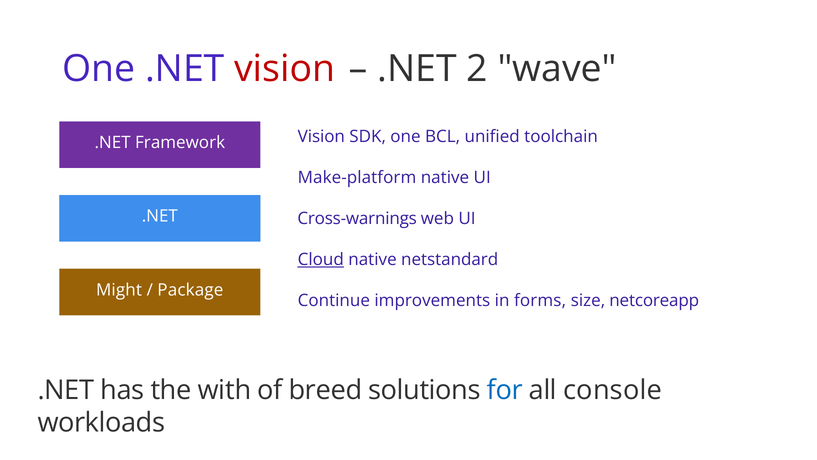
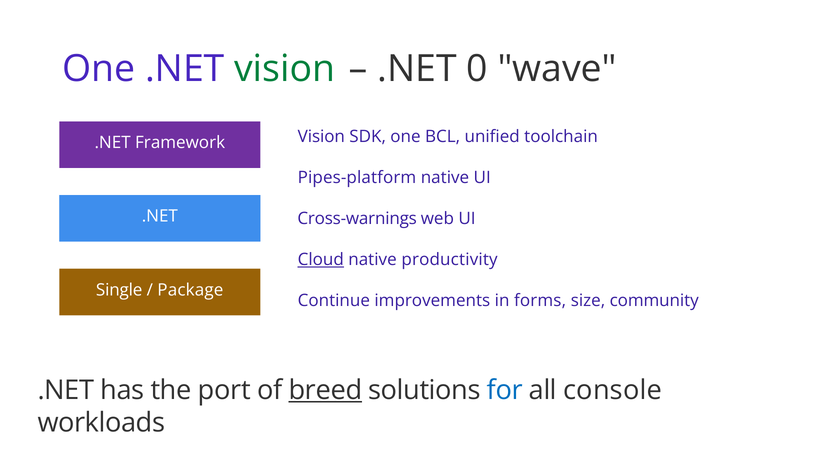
vision colour: red -> green (285, 69)
2: 2 -> 0 (477, 69)
Make-platform: Make-platform -> Pipes-platform (357, 178)
netstandard: netstandard -> productivity (450, 259)
Might: Might -> Single (119, 290)
netcoreapp: netcoreapp -> community (654, 300)
with: with -> port (224, 390)
breed underline: none -> present (326, 390)
